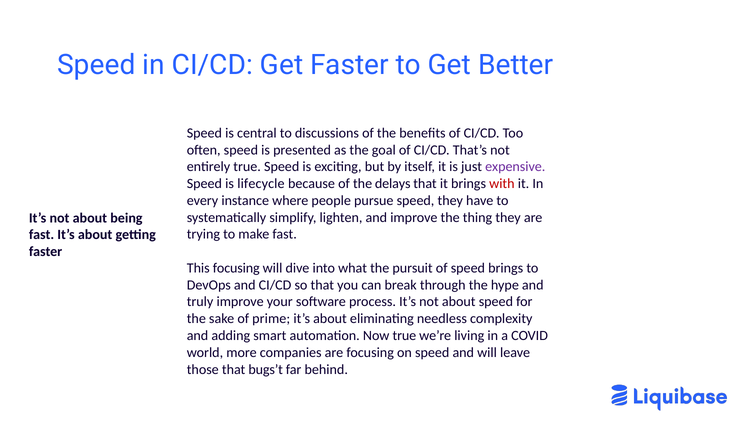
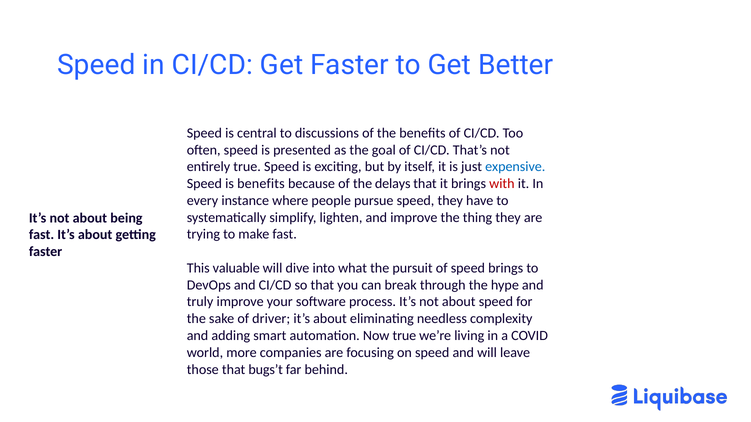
expensive colour: purple -> blue (515, 167)
is lifecycle: lifecycle -> benefits (261, 184)
This focusing: focusing -> valuable (236, 268)
prime: prime -> driver (271, 319)
